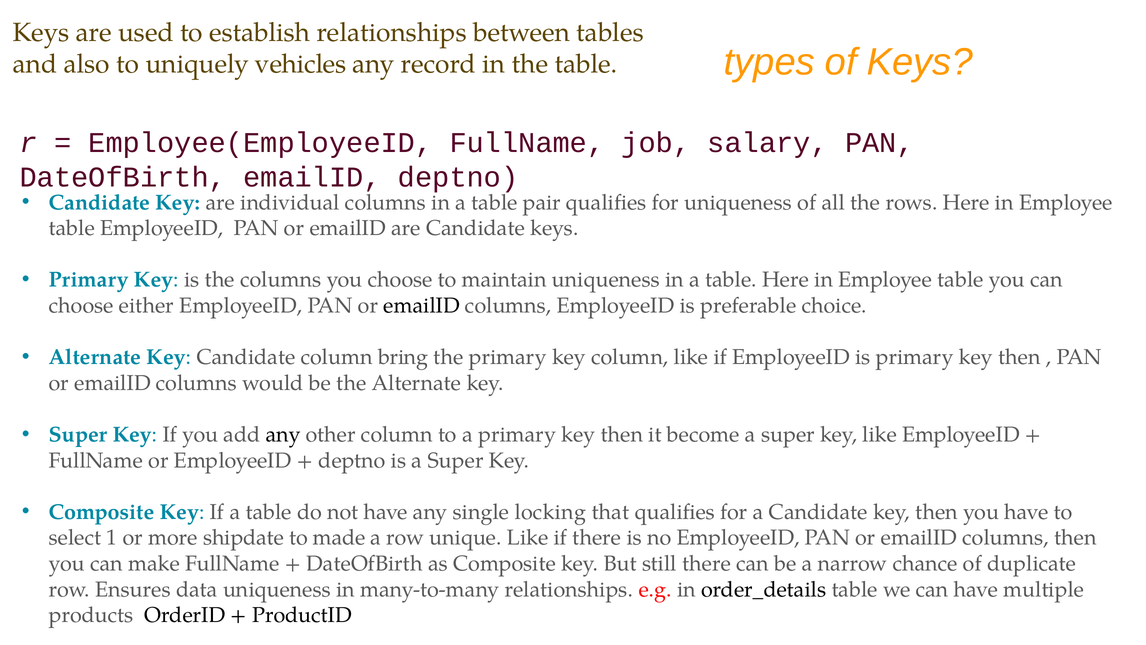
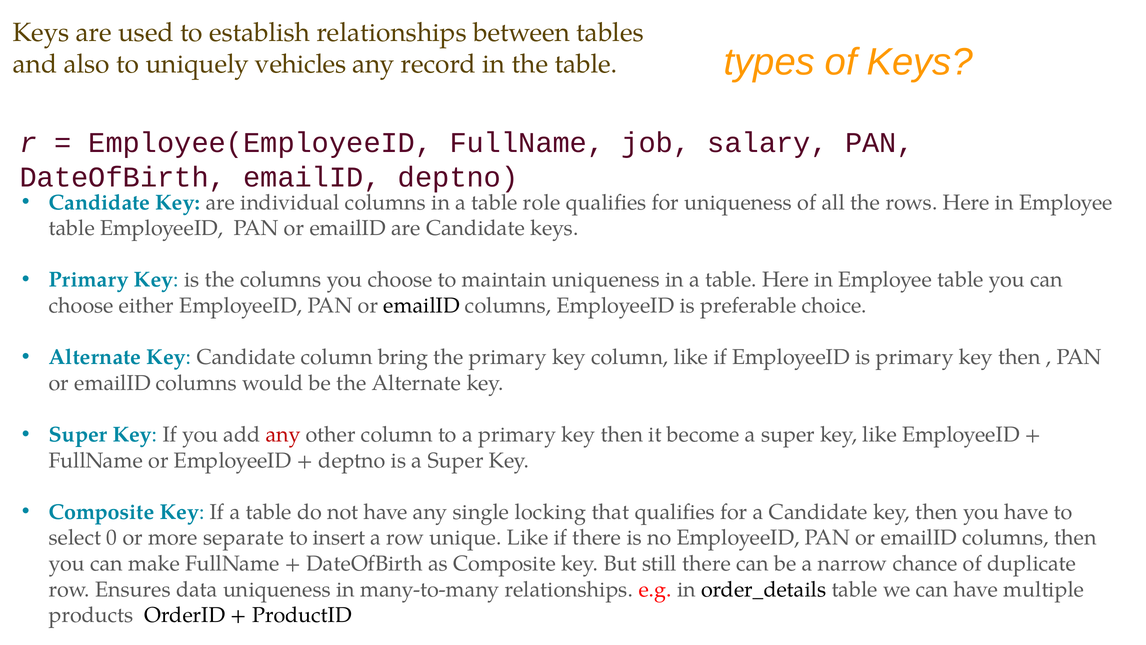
pair: pair -> role (542, 202)
any colour: black -> red (283, 434)
1: 1 -> 0 (112, 538)
shipdate: shipdate -> separate (243, 538)
made: made -> insert (339, 538)
